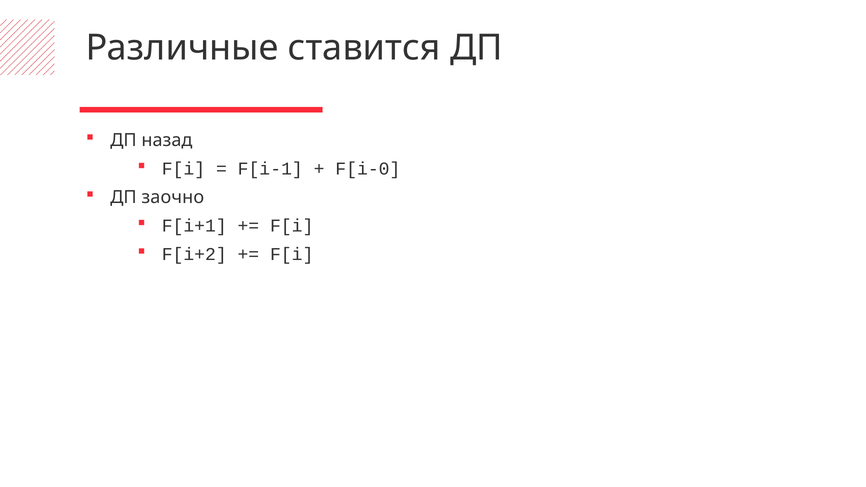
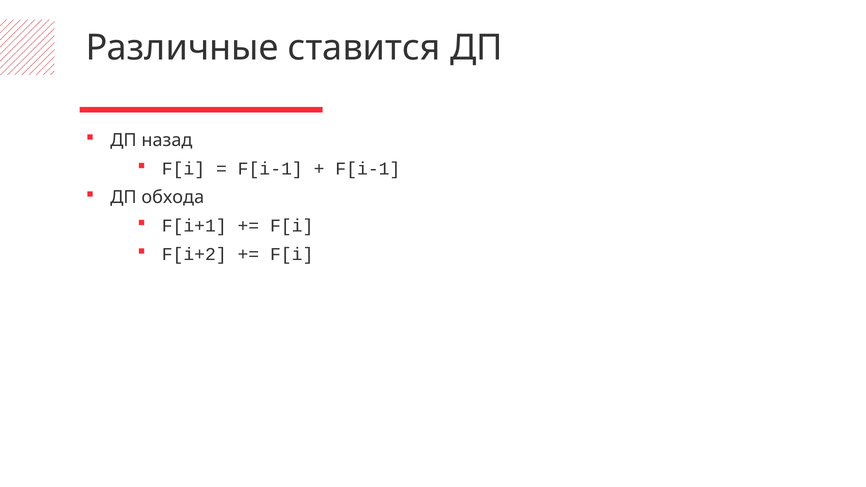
F[i-0: F[i-0 -> F[i-1 (368, 169)
заочно: заочно -> обхода (173, 197)
